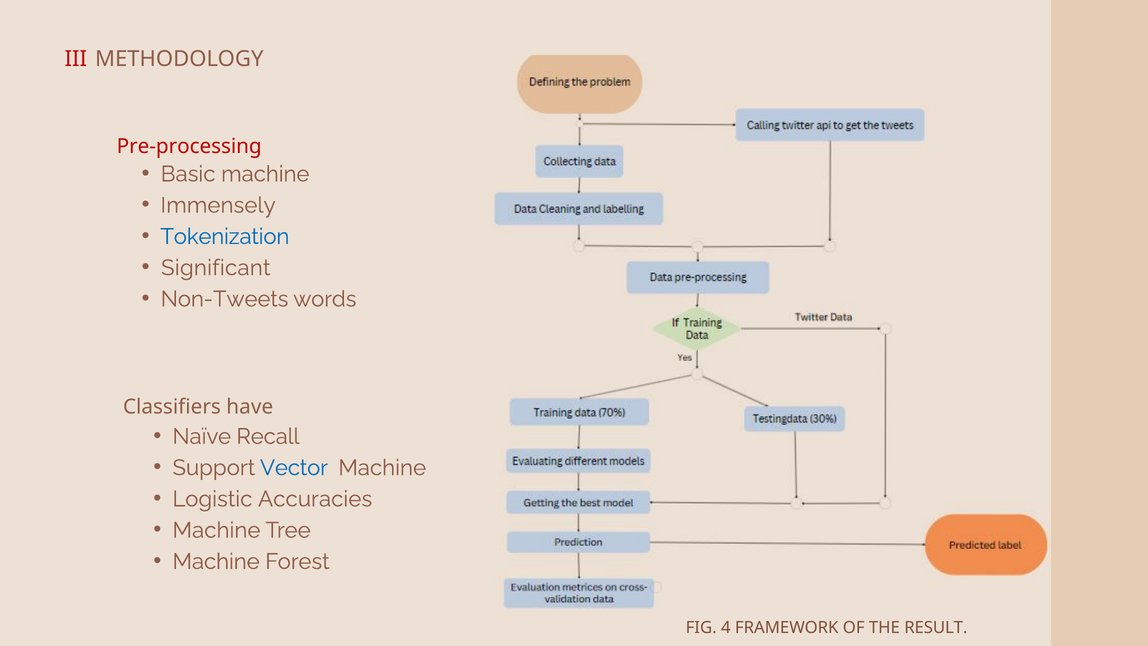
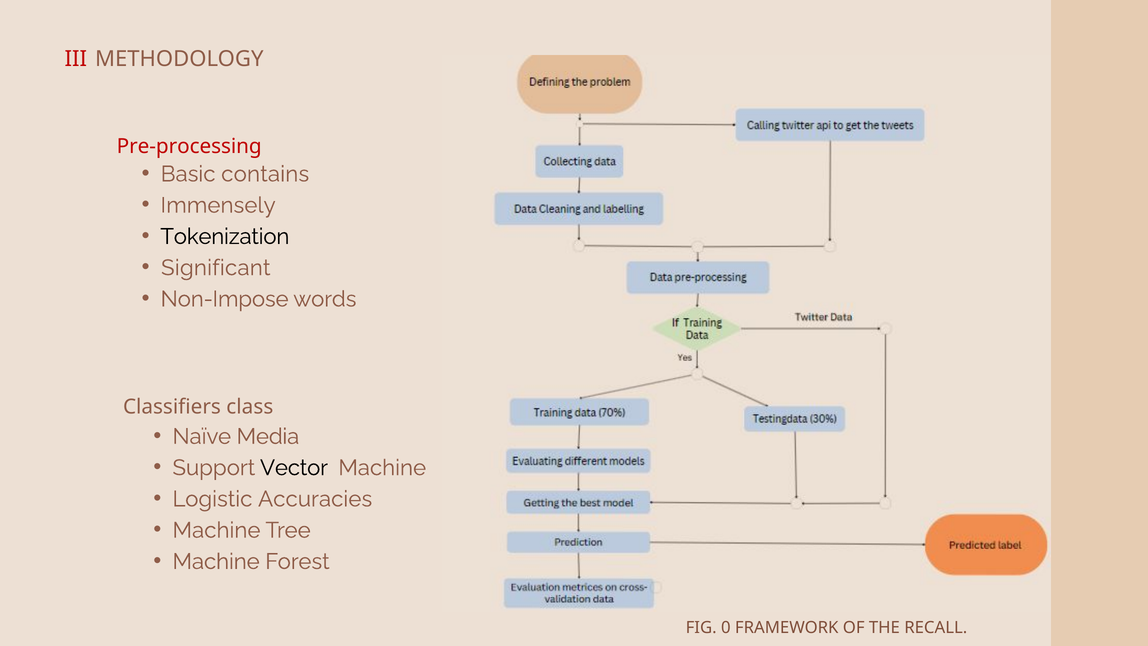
Basic machine: machine -> contains (265, 174)
Tokenization colour: blue -> black (225, 236)
Non-Tweets: Non-Tweets -> Non-Impose (225, 299)
have: have -> class (250, 407)
Recall: Recall -> Media (268, 436)
Vector colour: blue -> black (294, 468)
4: 4 -> 0 (726, 627)
RESULT: RESULT -> RECALL (936, 627)
